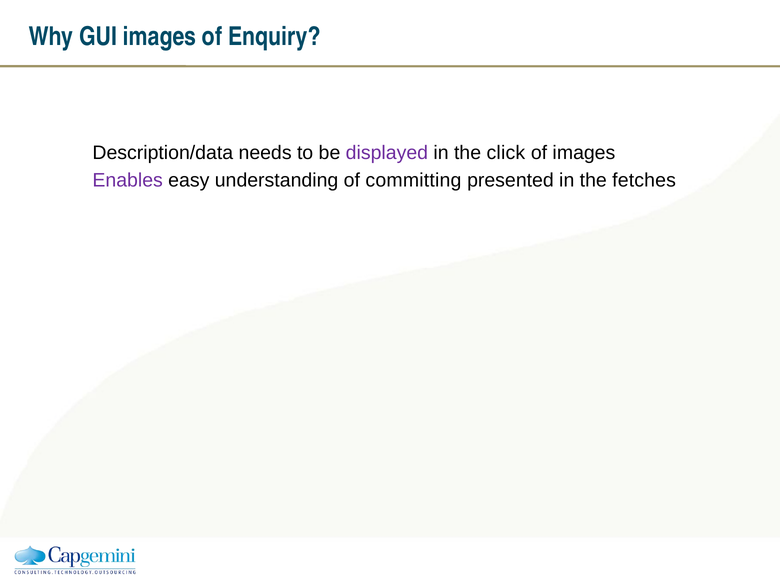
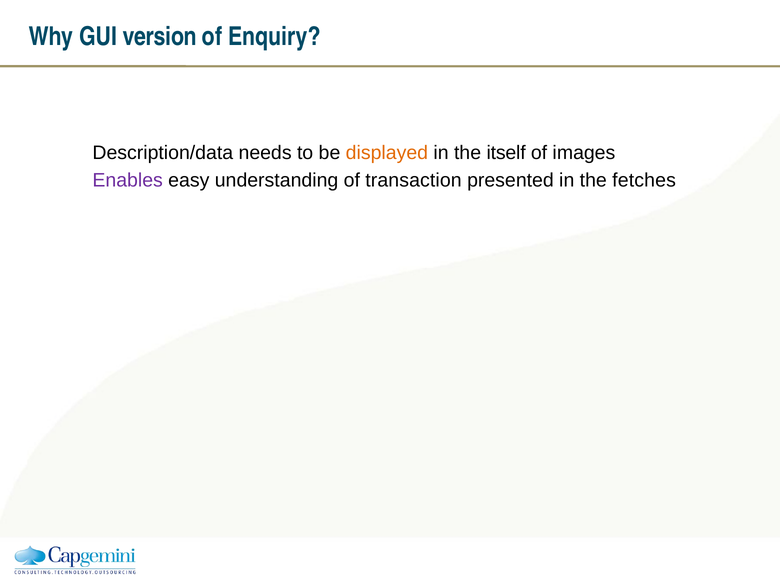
GUI images: images -> version (160, 37)
displayed colour: purple -> orange (387, 153)
click: click -> itself (506, 153)
committing: committing -> transaction (413, 180)
